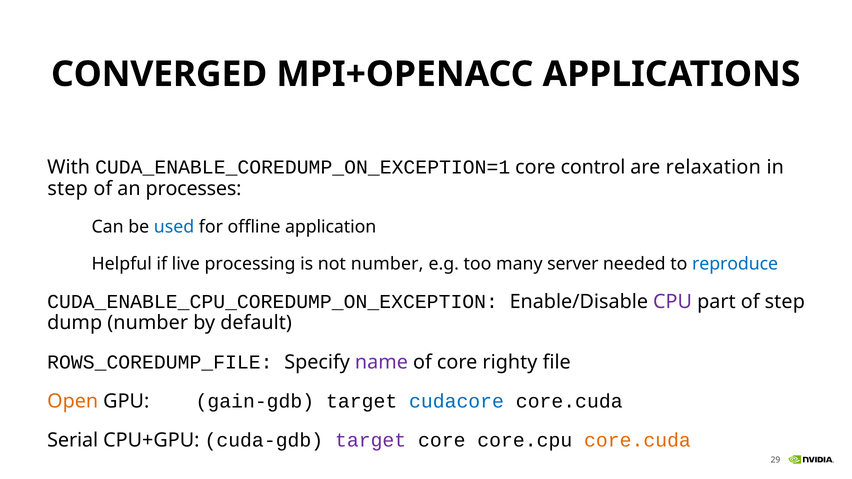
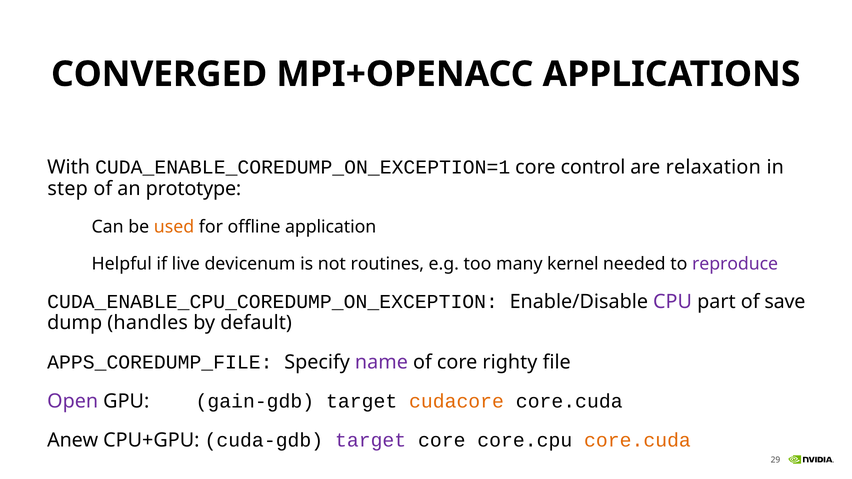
processes: processes -> prototype (194, 189)
used colour: blue -> orange (174, 227)
processing: processing -> devicenum (250, 264)
not number: number -> routines (387, 264)
server: server -> kernel (573, 264)
reproduce colour: blue -> purple (735, 264)
of step: step -> save (785, 302)
dump number: number -> handles (148, 323)
ROWS_COREDUMP_FILE: ROWS_COREDUMP_FILE -> APPS_COREDUMP_FILE (160, 362)
Open colour: orange -> purple (73, 401)
cudacore colour: blue -> orange (457, 401)
Serial: Serial -> Anew (73, 440)
